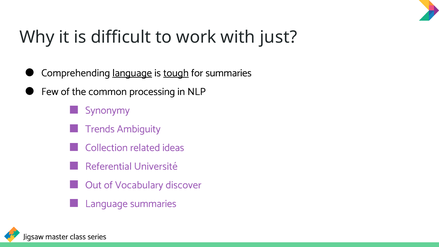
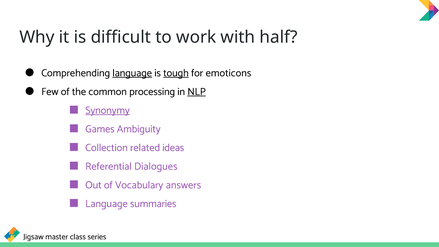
just: just -> half (278, 37)
for summaries: summaries -> emoticons (228, 73)
NLP underline: none -> present (197, 92)
Synonymy underline: none -> present (107, 110)
Trends: Trends -> Games (100, 129)
Université: Université -> Dialogues (156, 166)
discover: discover -> answers (183, 185)
